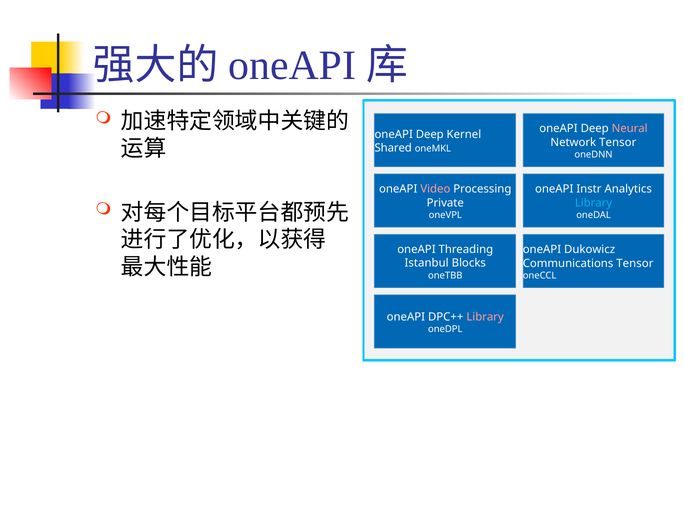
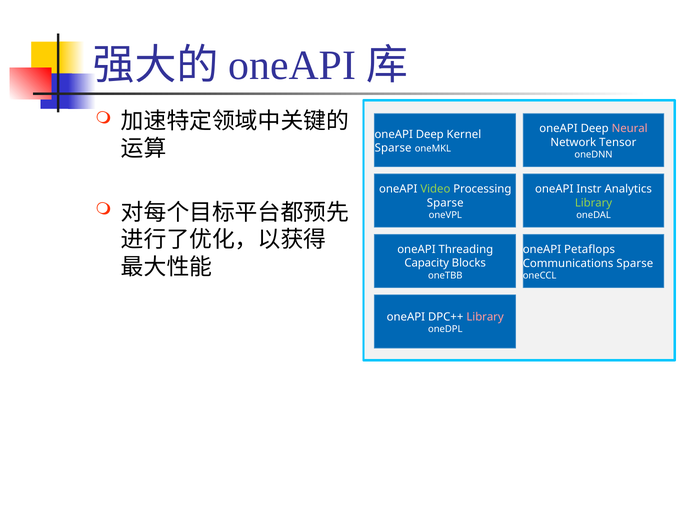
Shared: Shared -> Sparse (393, 148)
Video colour: pink -> light green (435, 189)
Private: Private -> Sparse (445, 203)
Library colour: light blue -> light green (594, 203)
Dukowicz: Dukowicz -> Petaflops (590, 250)
Istanbul: Istanbul -> Capacity (427, 263)
Communications Tensor: Tensor -> Sparse (635, 263)
